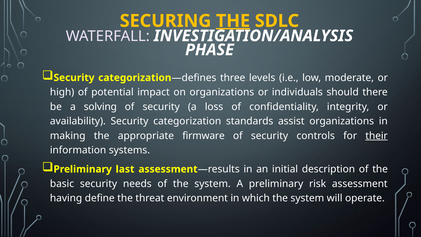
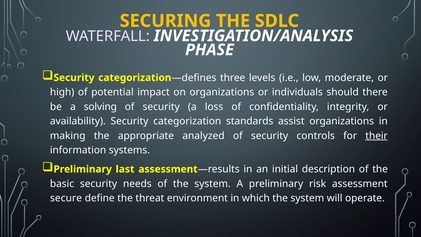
THE underline: present -> none (233, 21)
firmware: firmware -> analyzed (203, 136)
having: having -> secure (66, 198)
